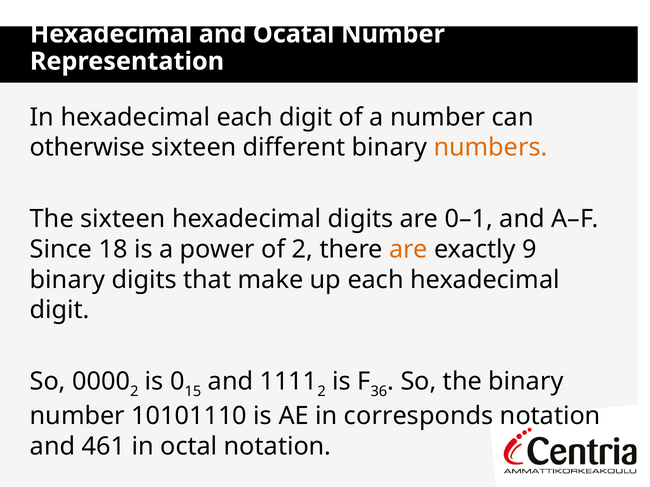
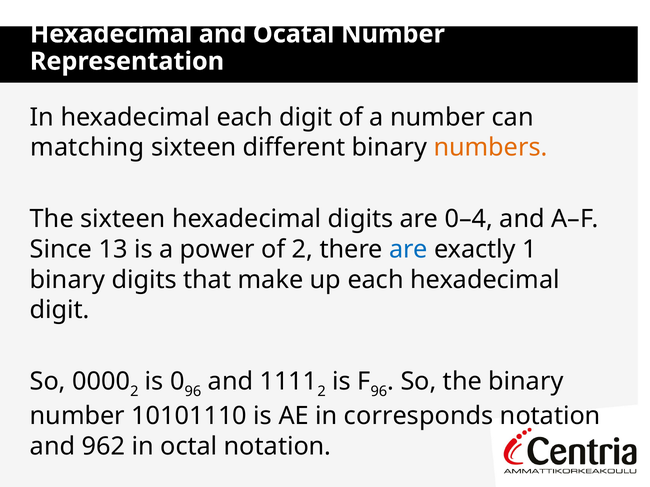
otherwise: otherwise -> matching (87, 148)
0–1: 0–1 -> 0–4 (469, 219)
18: 18 -> 13 (113, 250)
are colour: orange -> blue (408, 250)
9: 9 -> 1 (530, 250)
15: 15 -> 96 (193, 392)
36: 36 -> 96 (379, 392)
461: 461 -> 962 (103, 447)
